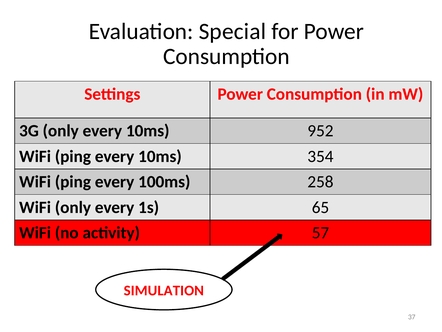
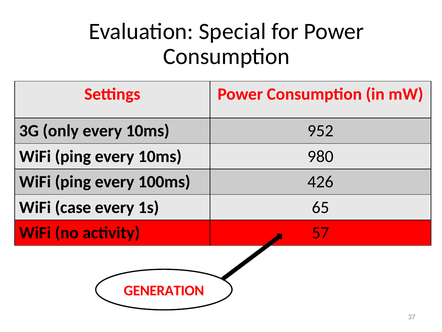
354: 354 -> 980 (320, 156)
258: 258 -> 426 (320, 182)
WiFi only: only -> case (73, 207)
SIMULATION: SIMULATION -> GENERATION (164, 290)
